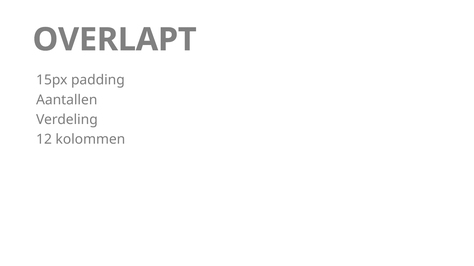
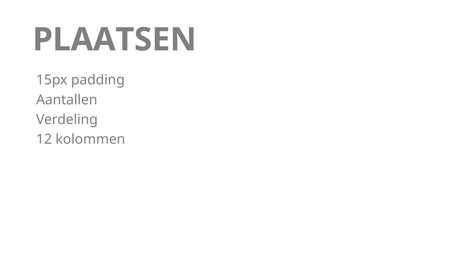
OVERLAPT: OVERLAPT -> PLAATSEN (115, 40)
